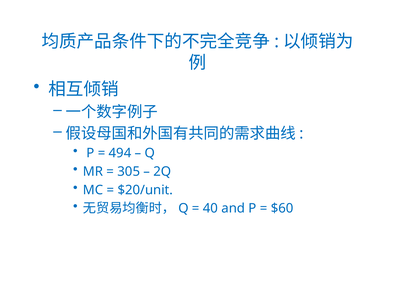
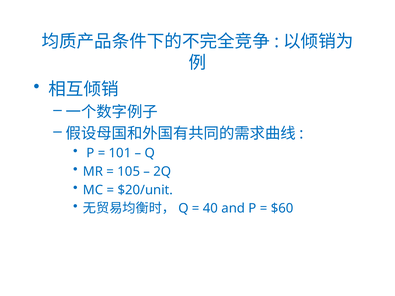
494: 494 -> 101 (120, 153)
305: 305 -> 105 (129, 172)
